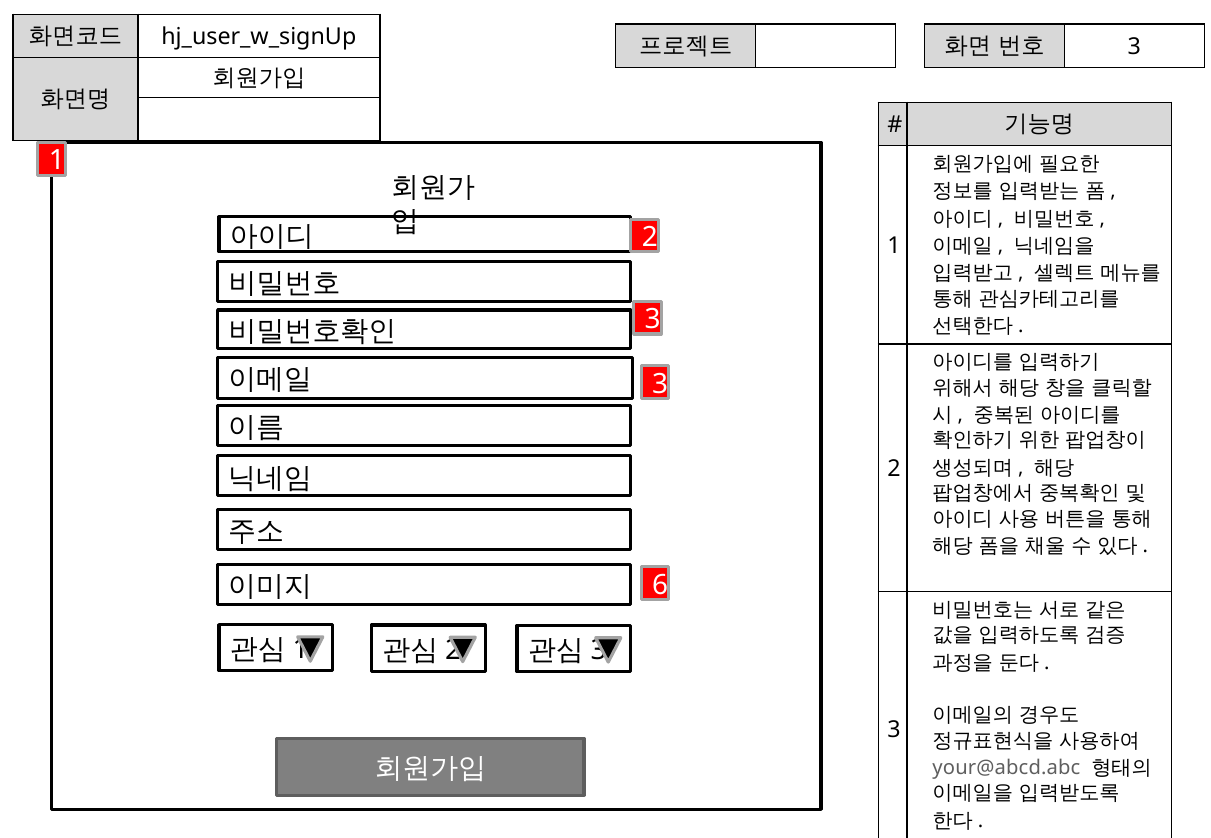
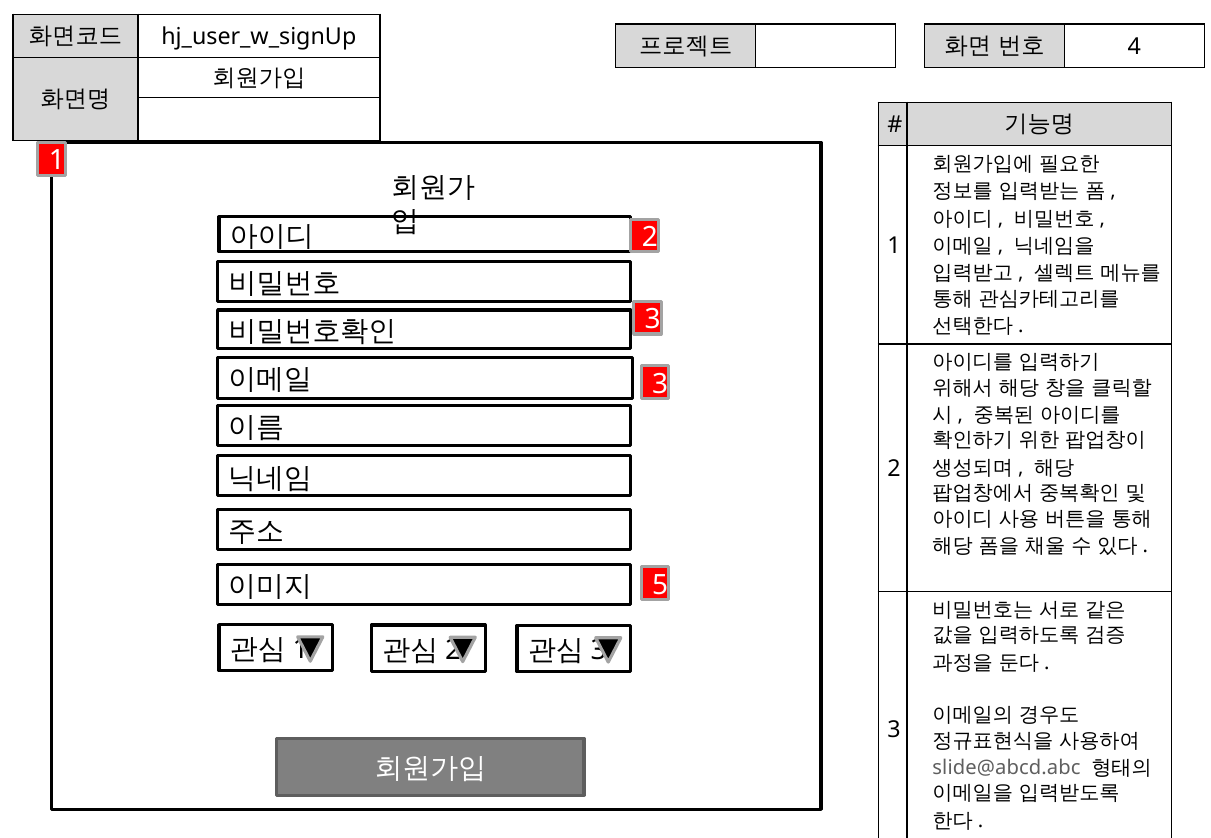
3: 3 -> 4 (1134, 47)
6: 6 -> 5 (660, 585)
your@abcd.abc: your@abcd.abc -> slide@abcd.abc (1006, 768)
